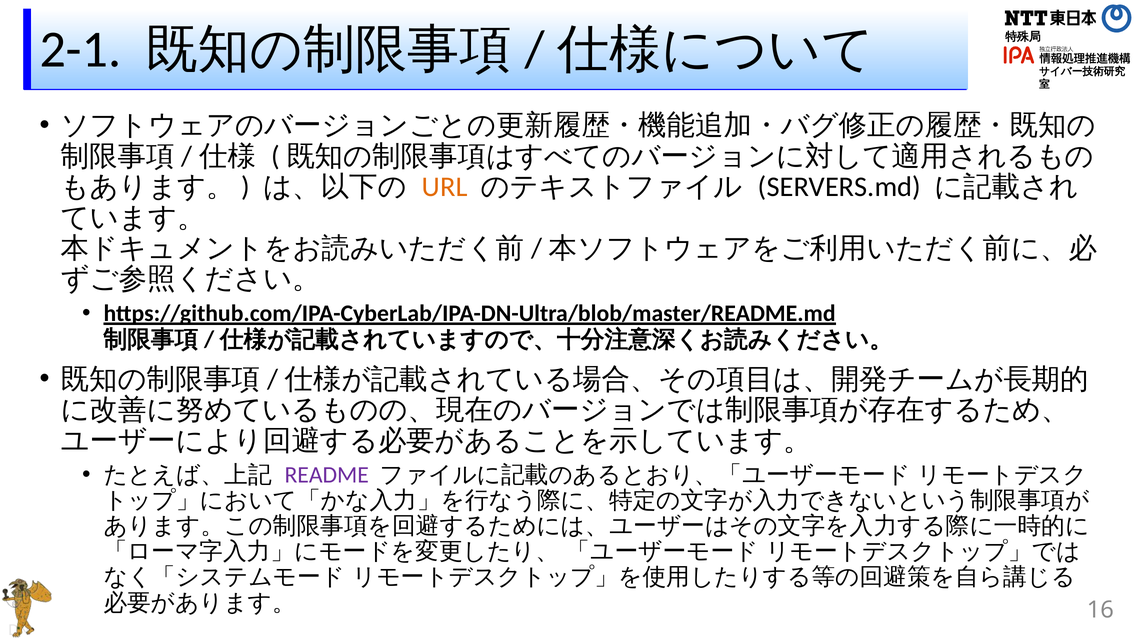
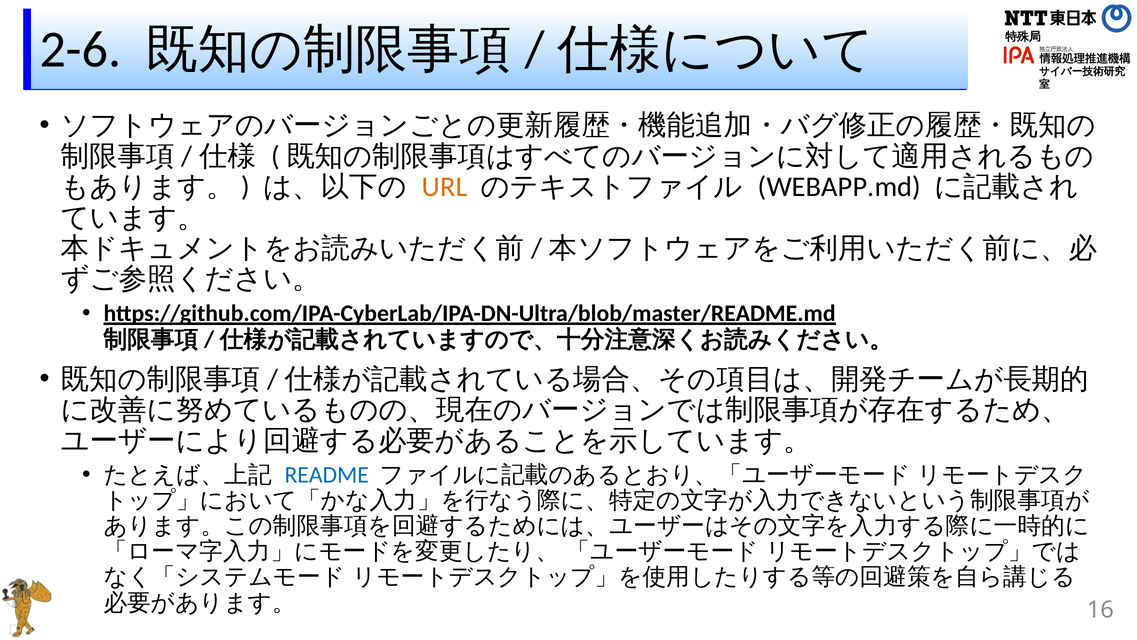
2-1: 2-1 -> 2-6 (80, 49)
SERVERS.md: SERVERS.md -> WEBAPP.md (839, 187)
README colour: purple -> blue (327, 474)
